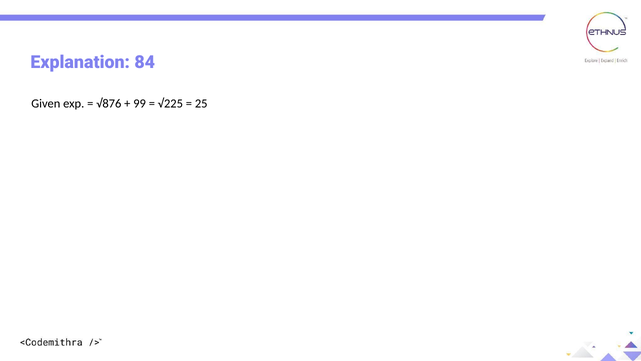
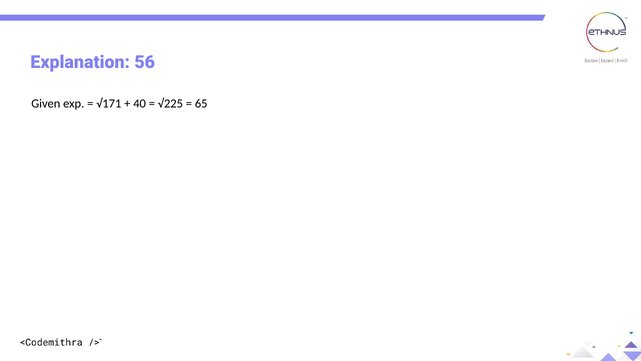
84: 84 -> 56 (145, 63)
√876: √876 -> √171 (109, 104)
99: 99 -> 40 (140, 104)
25: 25 -> 65 (201, 104)
